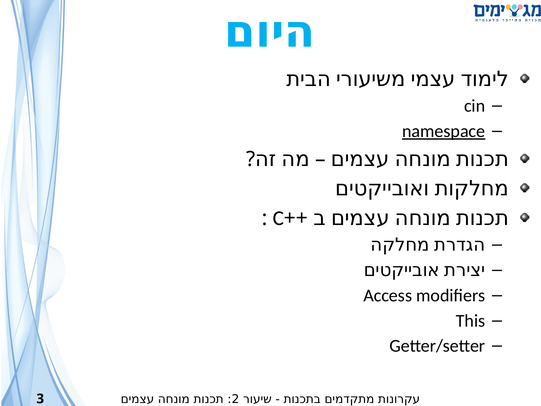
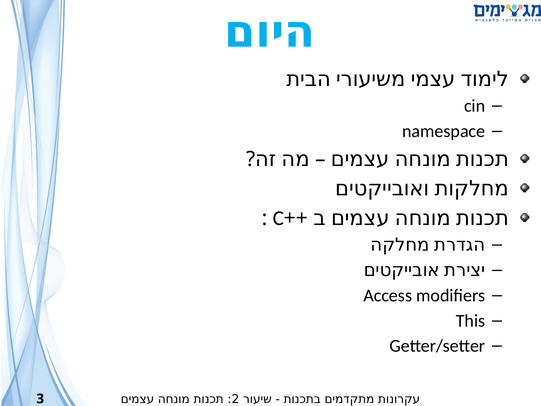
namespace underline: present -> none (444, 131)
